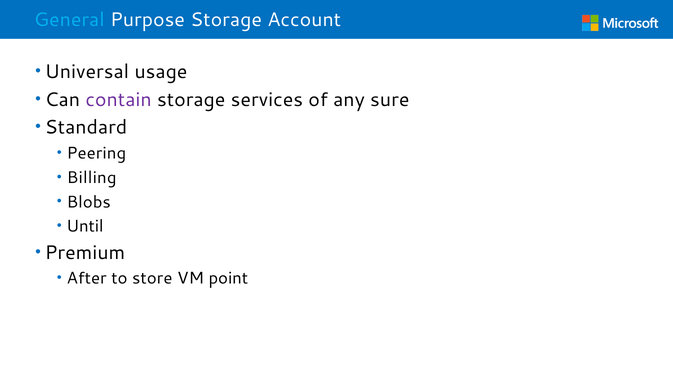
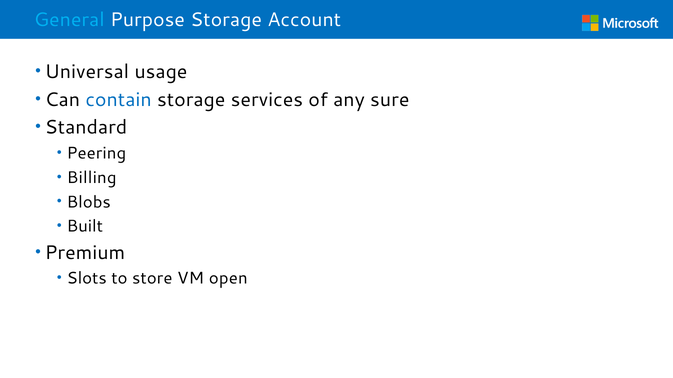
contain colour: purple -> blue (119, 100)
Until: Until -> Built (85, 227)
After: After -> Slots (87, 279)
point: point -> open (228, 279)
